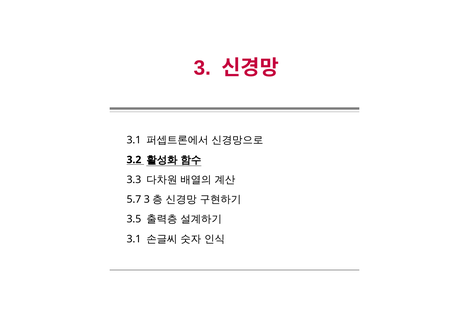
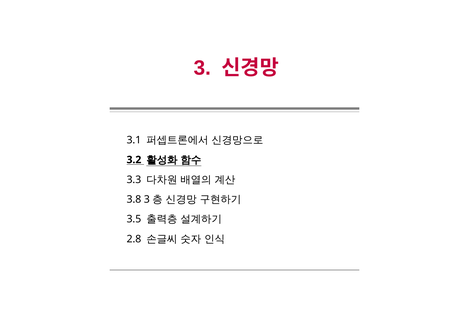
5.7: 5.7 -> 3.8 (134, 199)
3.1: 3.1 -> 2.8 (134, 239)
